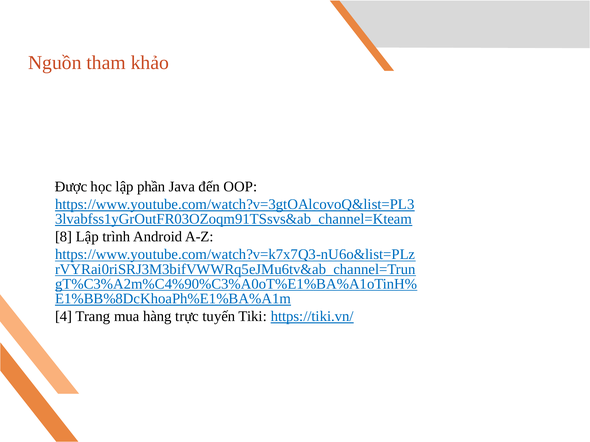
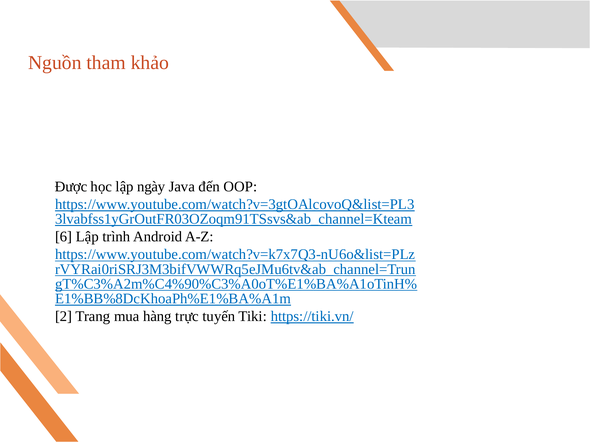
phần: phần -> ngày (151, 187)
8: 8 -> 6 (64, 237)
4: 4 -> 2 (64, 317)
